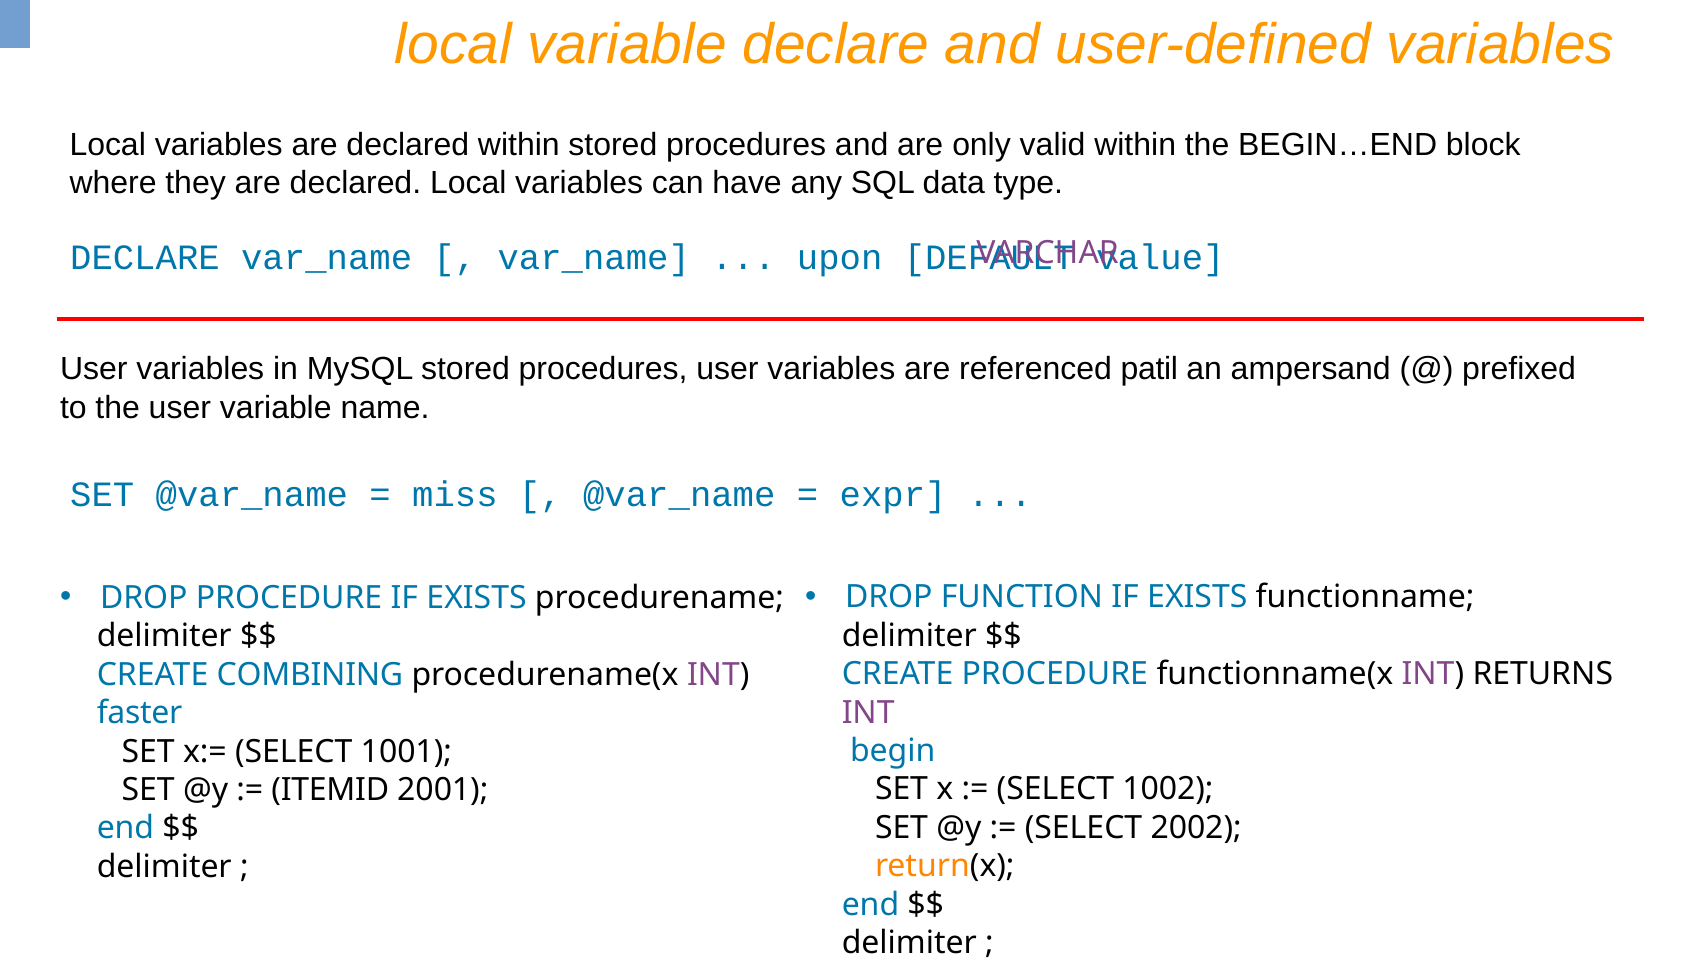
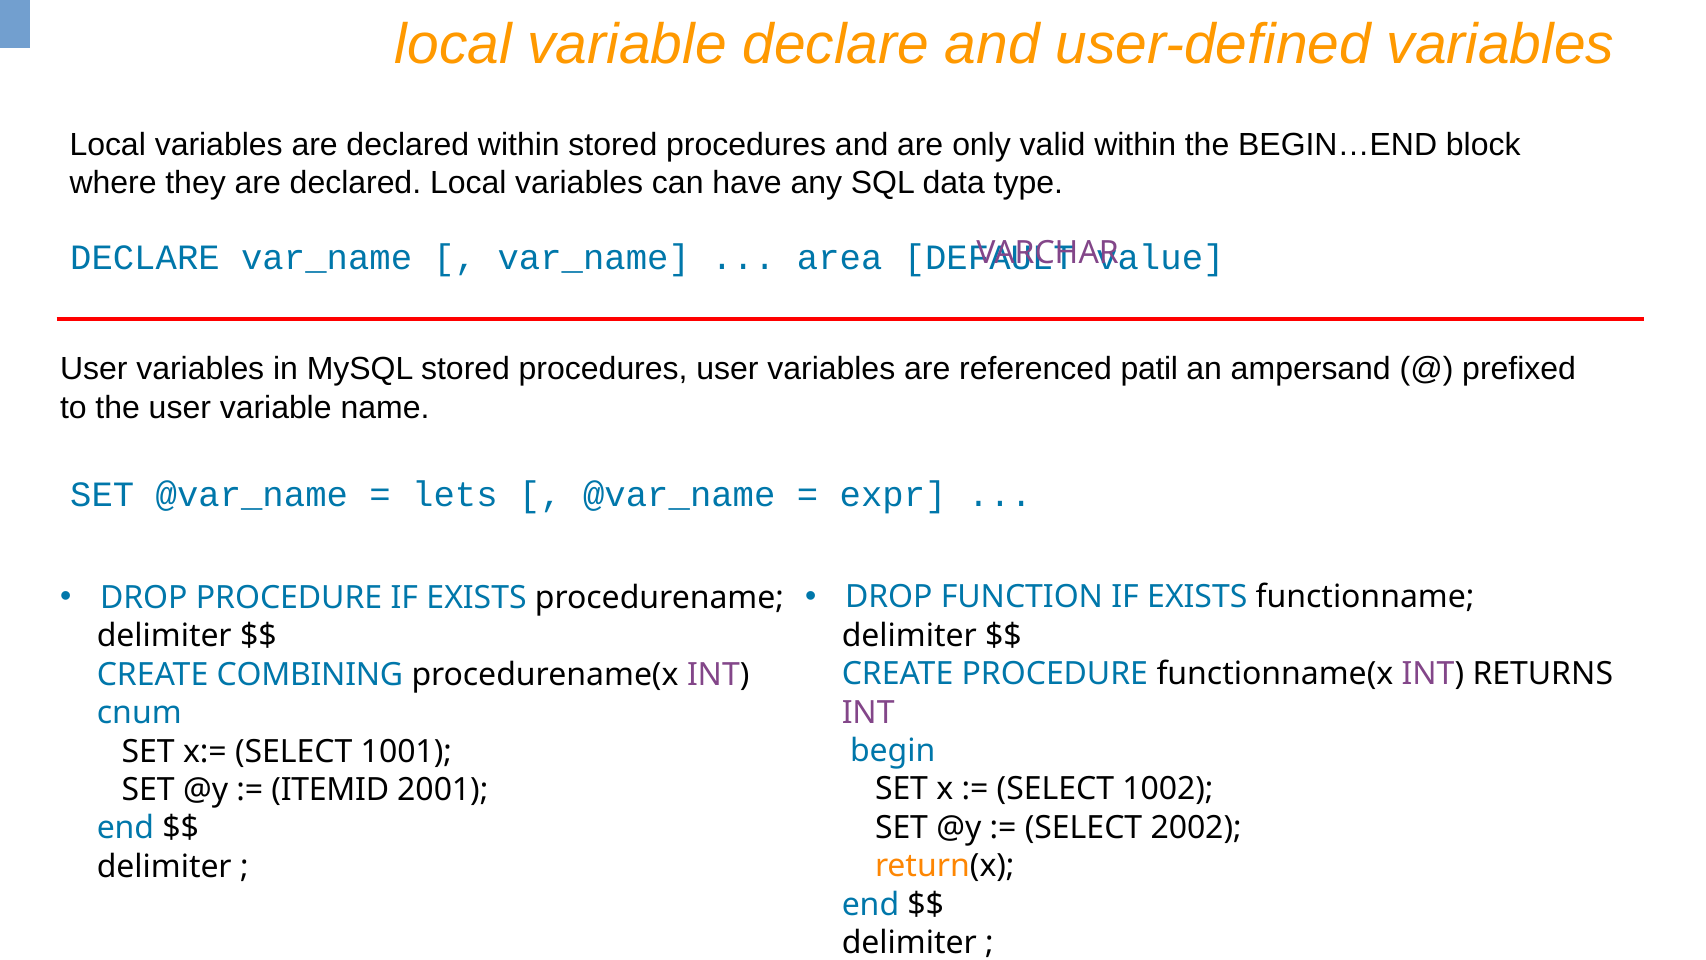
upon: upon -> area (840, 258)
miss: miss -> lets (455, 494)
faster: faster -> cnum (139, 713)
